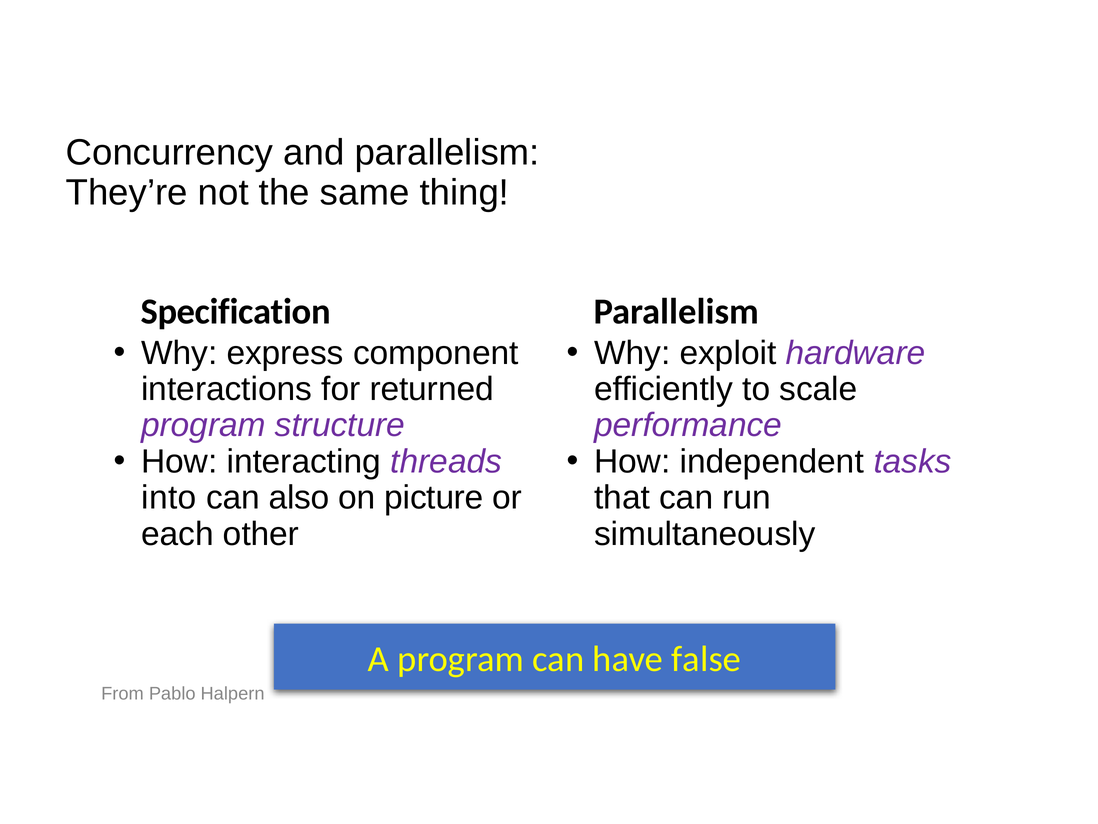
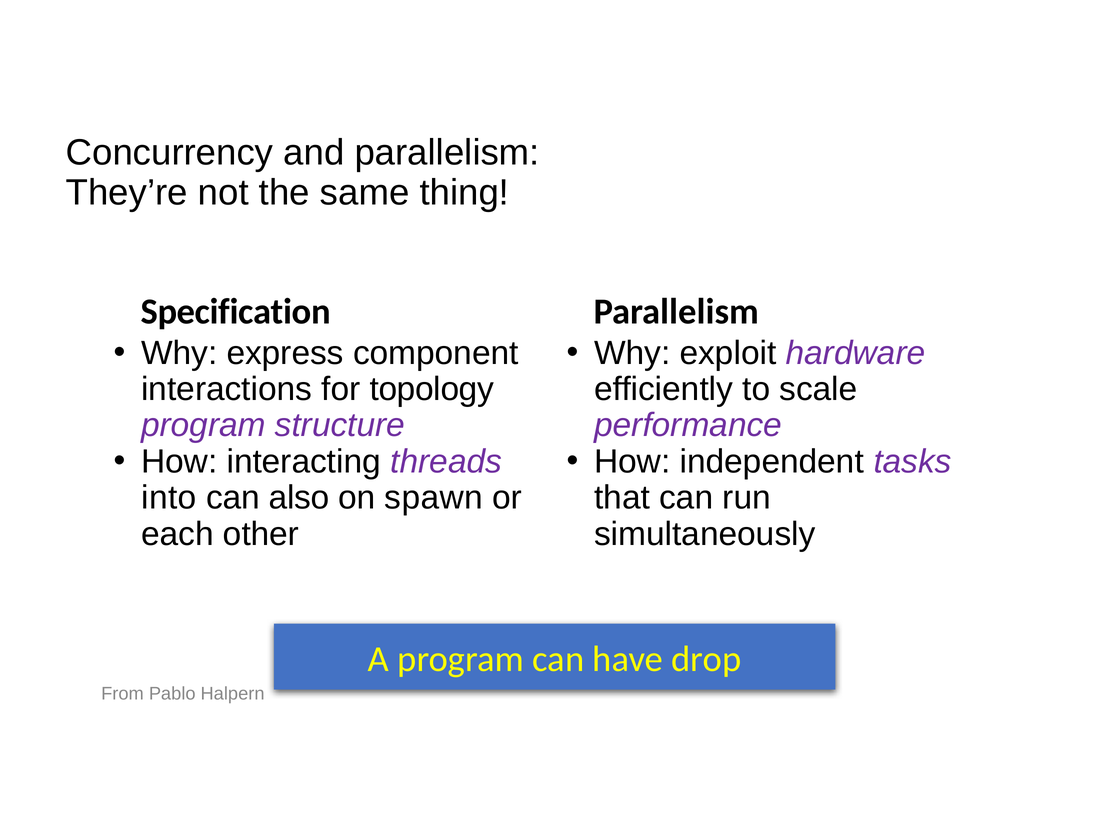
returned: returned -> topology (432, 389)
picture: picture -> spawn (434, 498)
false: false -> drop (706, 659)
